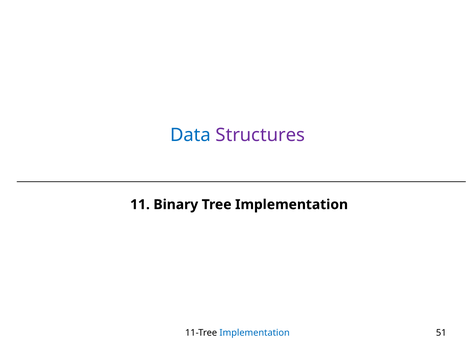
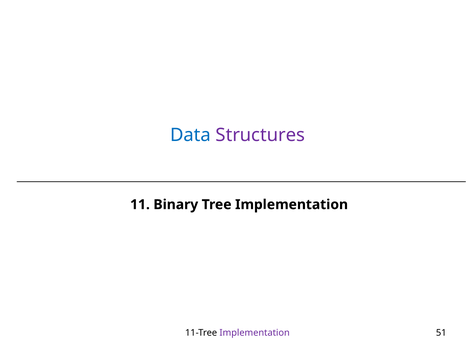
Implementation colour: blue -> purple (255, 333)
